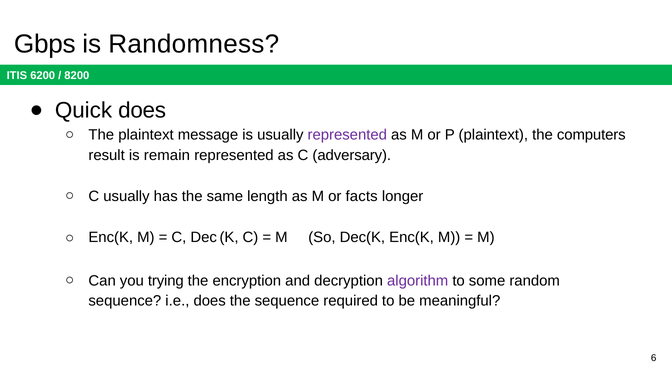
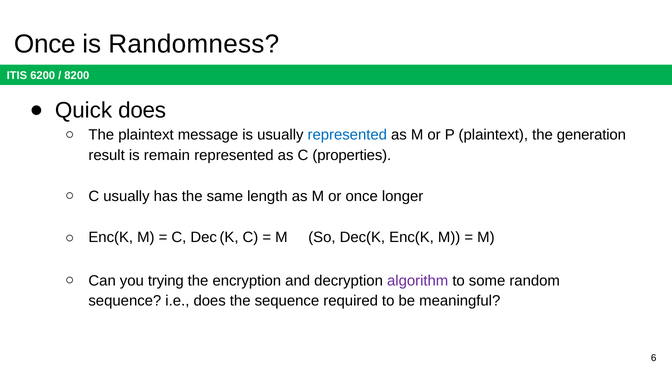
Gbps: Gbps -> Once (45, 44)
represented colour: purple -> blue (347, 135)
computers: computers -> generation (591, 135)
adversary: adversary -> properties (352, 155)
or facts: facts -> once (362, 196)
